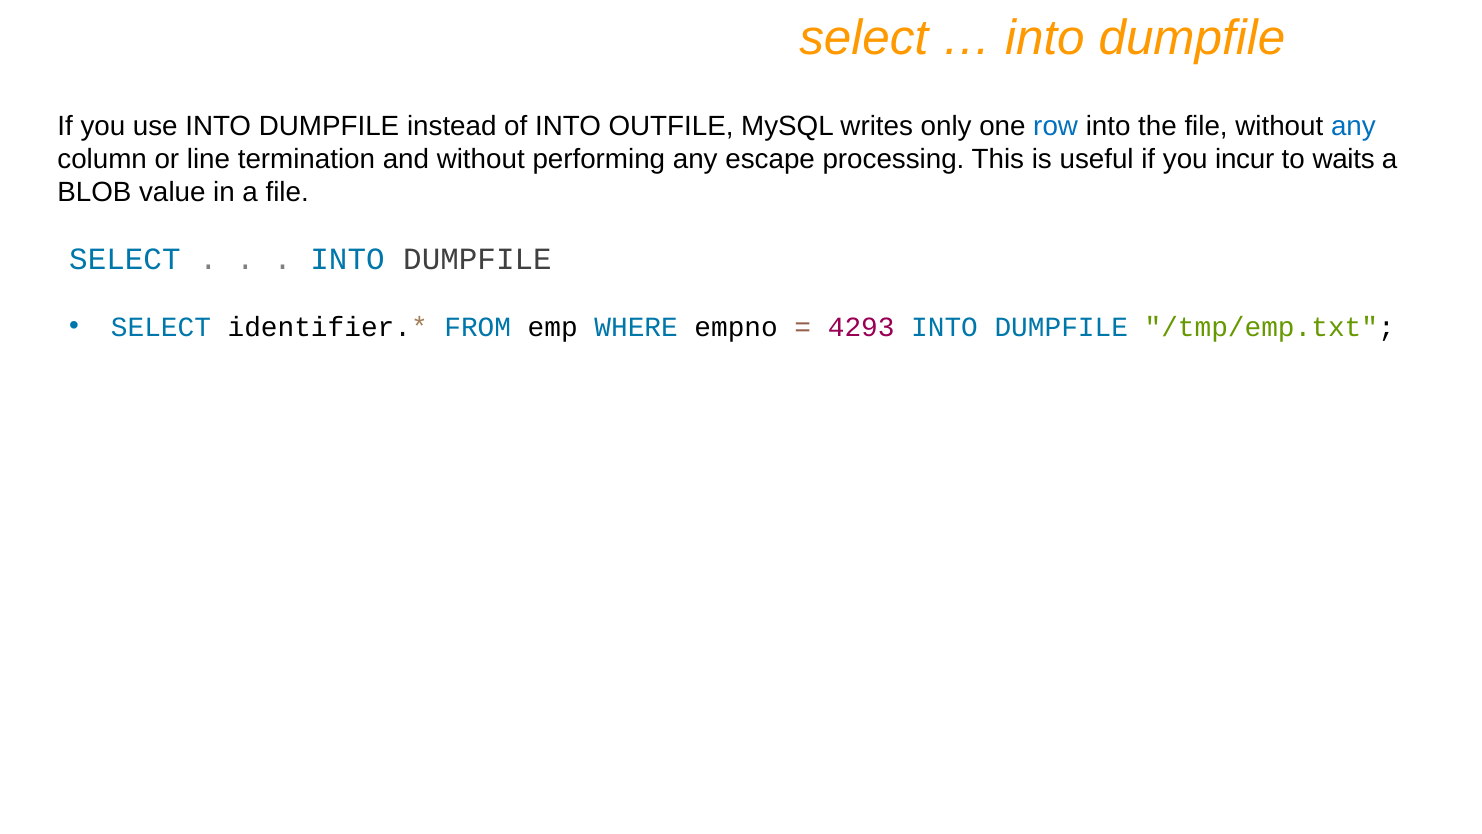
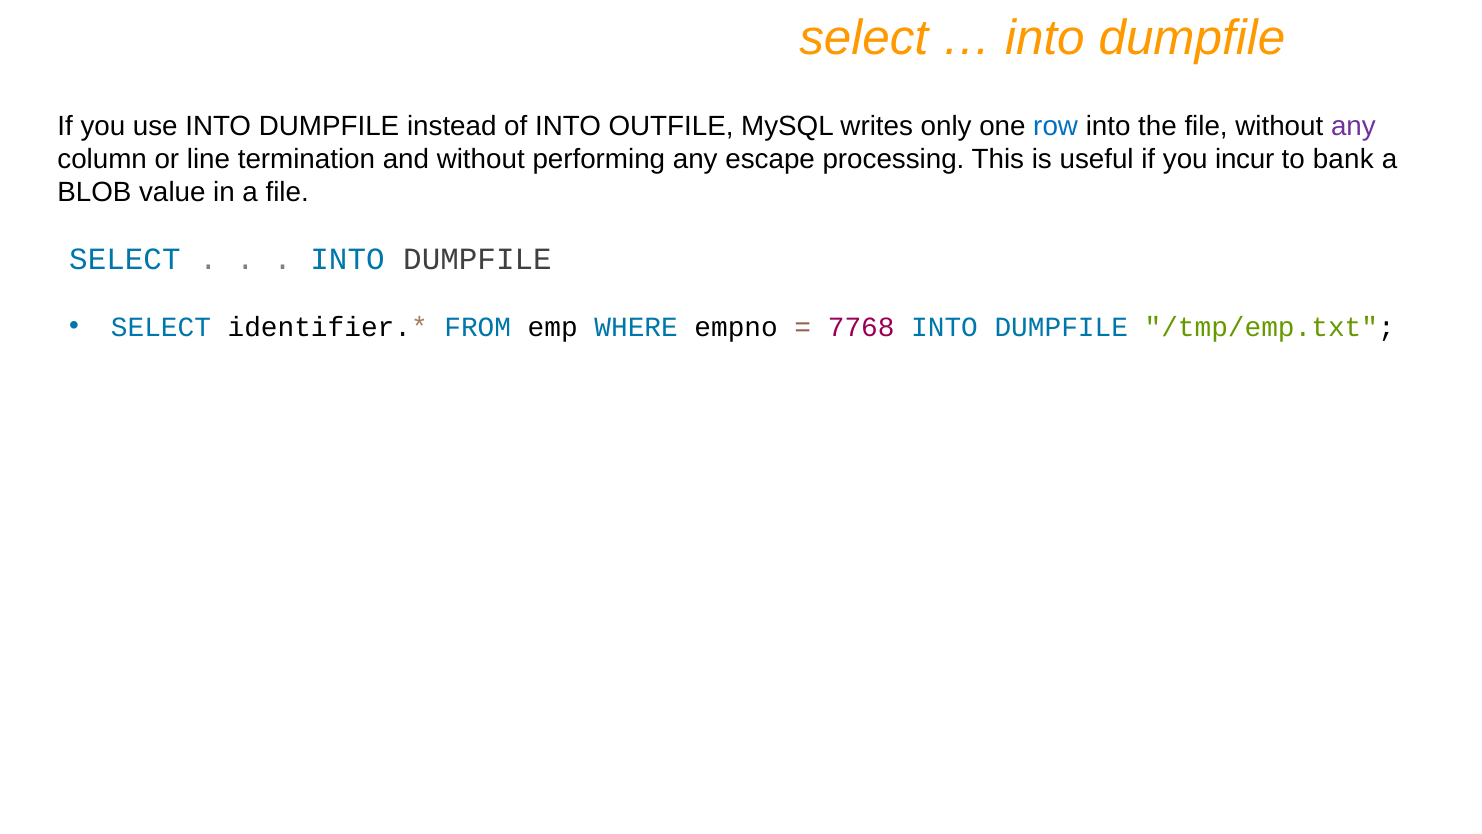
any colour: blue -> purple (1353, 126)
waits: waits -> bank (1343, 159)
4293: 4293 -> 7768 (861, 327)
